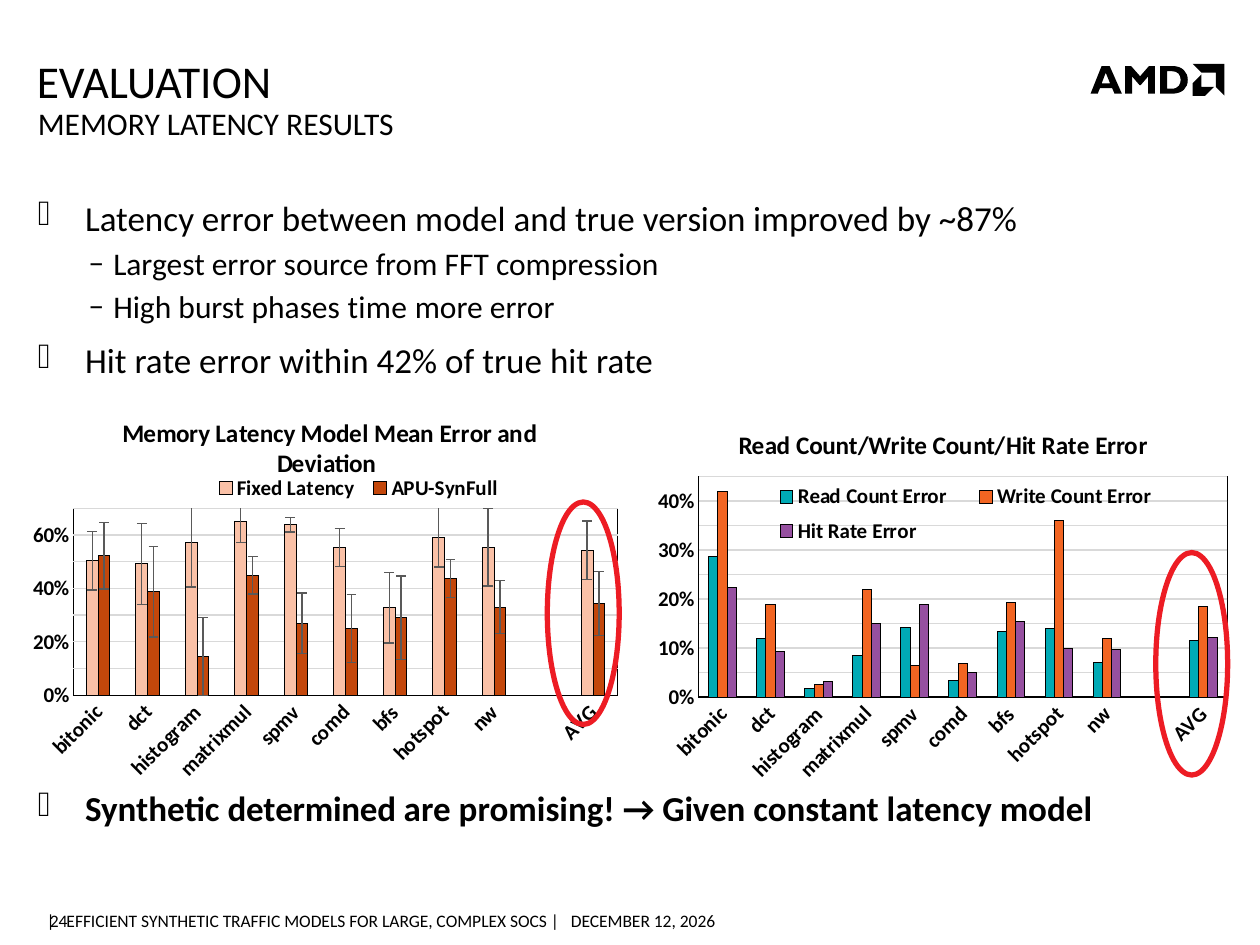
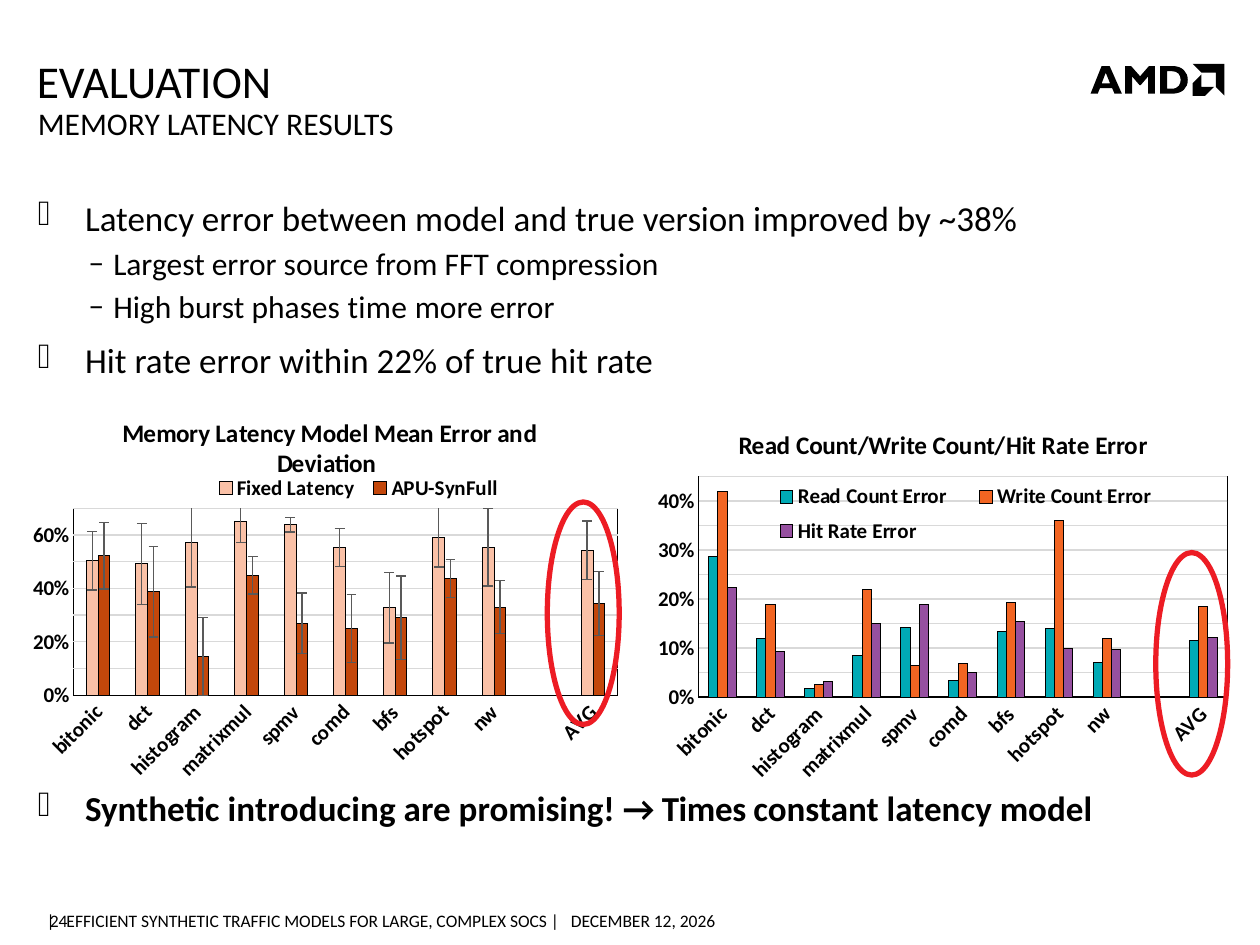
~87%: ~87% -> ~38% (978, 220)
42%: 42% -> 22% (407, 362)
determined: determined -> introducing (312, 810)
Given: Given -> Times (704, 810)
